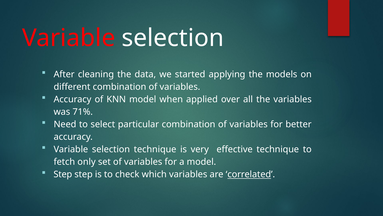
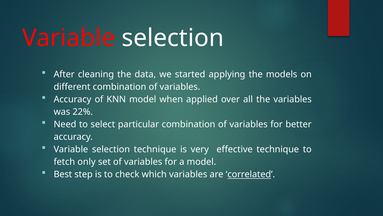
71%: 71% -> 22% (83, 111)
Step: Step -> Best (63, 174)
